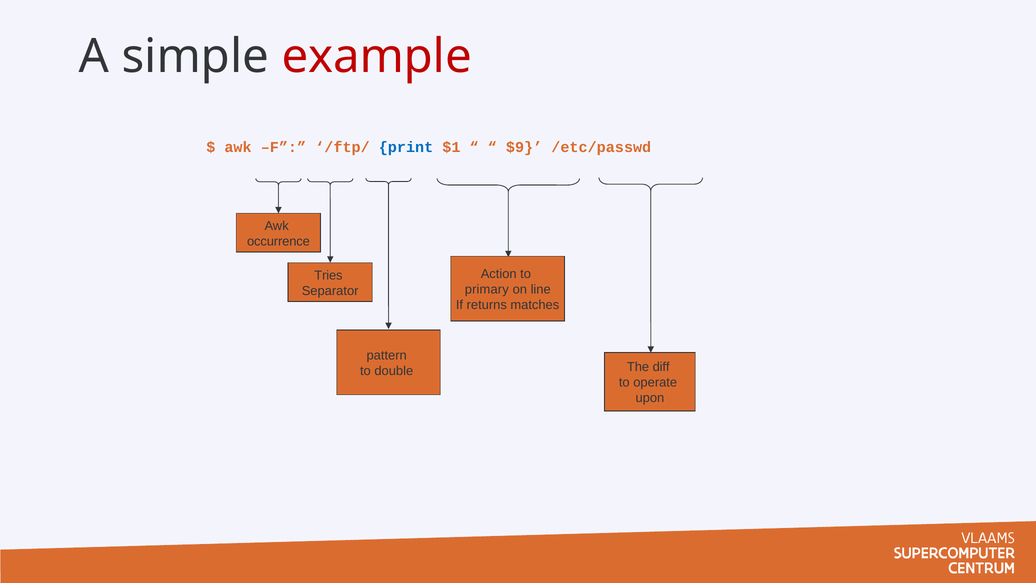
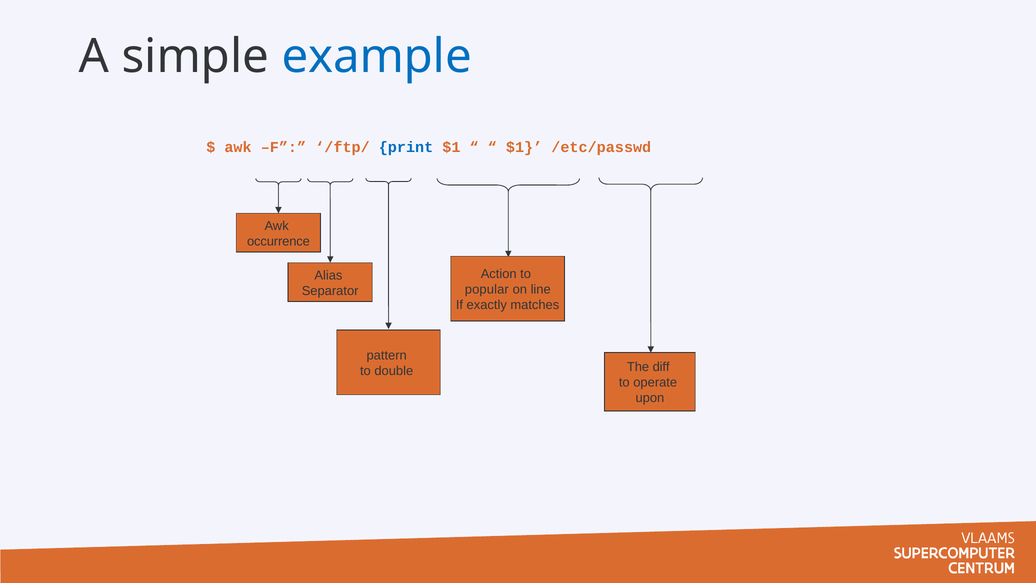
example colour: red -> blue (377, 56)
$9: $9 -> $1 (524, 147)
Tries: Tries -> Alias (328, 275)
primary: primary -> popular (487, 289)
returns: returns -> exactly (487, 305)
